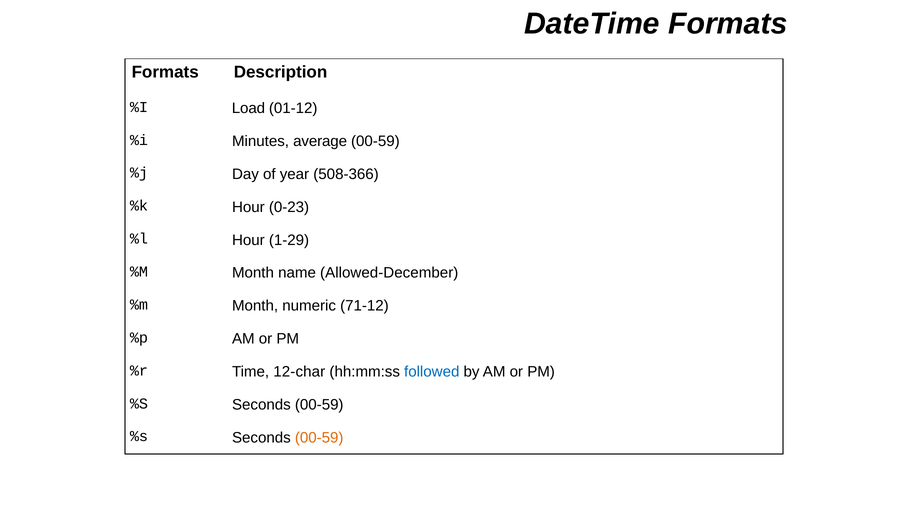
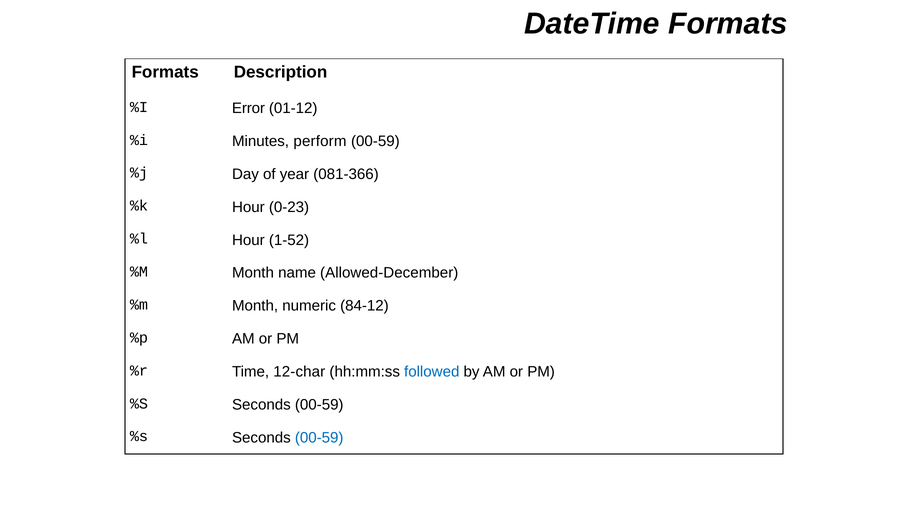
Load: Load -> Error (248, 108)
average: average -> perform (320, 141)
508-366: 508-366 -> 081-366 (346, 174)
1-29: 1-29 -> 1-52 (289, 240)
71-12: 71-12 -> 84-12 (364, 306)
00-59 colour: orange -> blue (319, 438)
